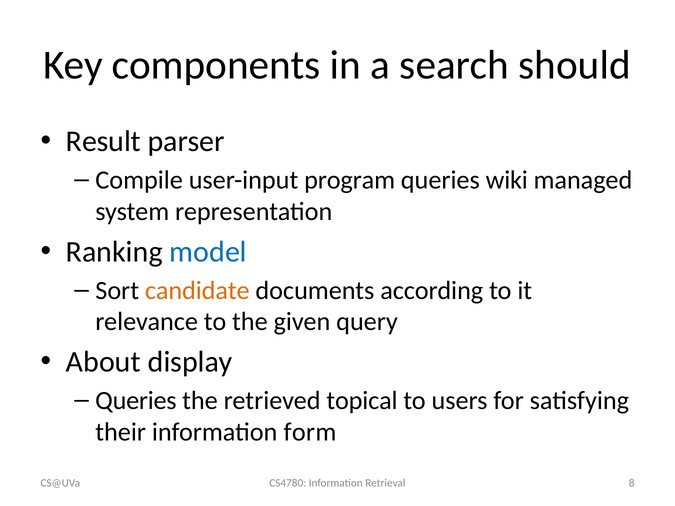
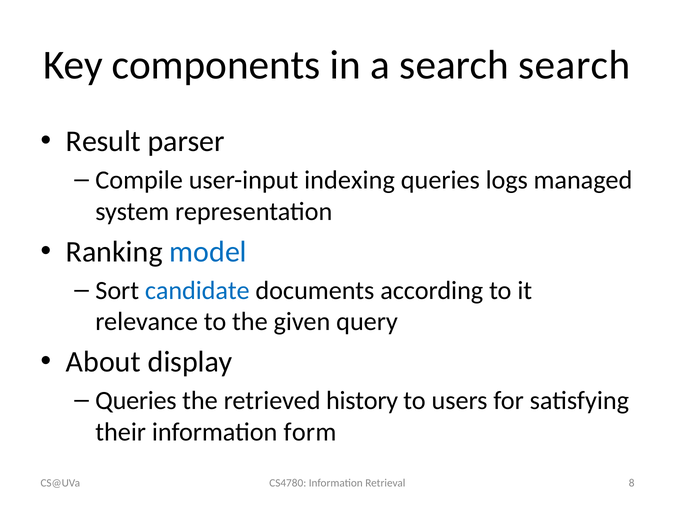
search should: should -> search (574, 65)
program: program -> indexing (350, 180)
wiki: wiki -> logs (507, 180)
candidate colour: orange -> blue (197, 291)
topical: topical -> history (362, 401)
